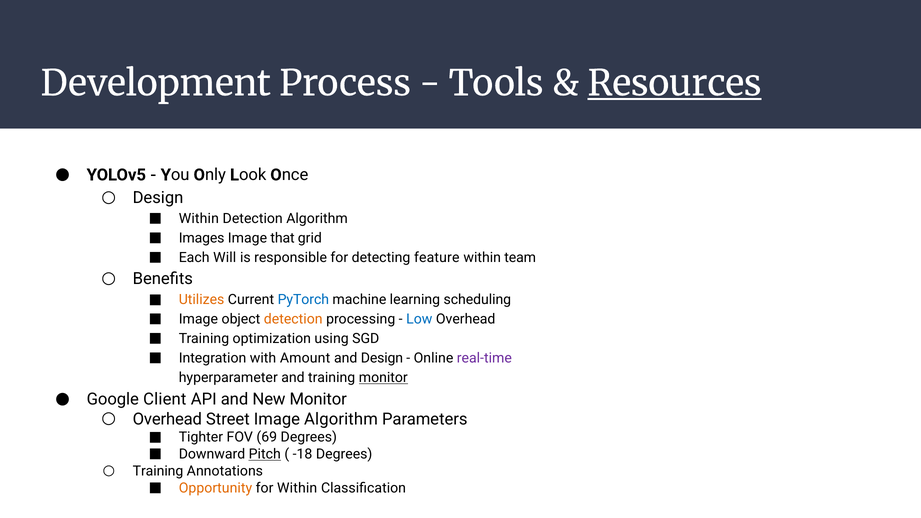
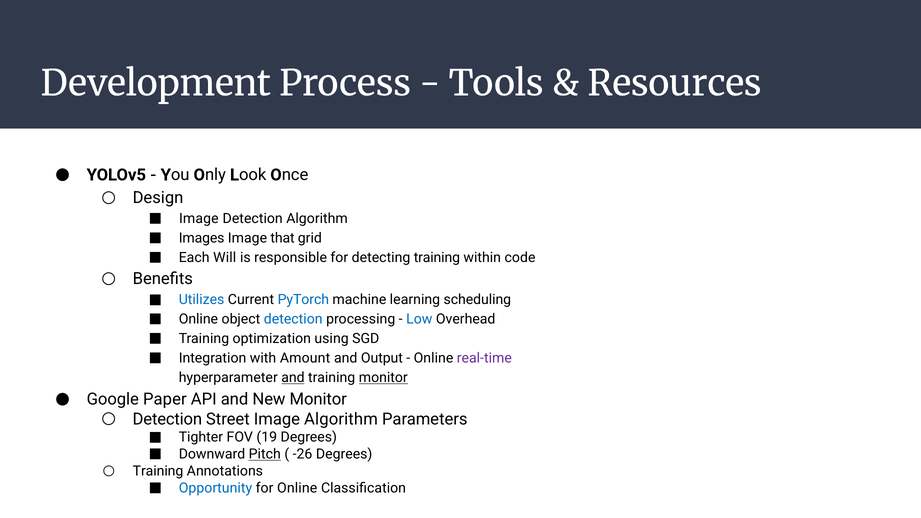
Resources underline: present -> none (675, 84)
Within: Within -> Image (199, 219)
detecting feature: feature -> training (437, 258)
team: team -> code (520, 258)
Utilizes colour: orange -> blue (202, 300)
Image: Image -> Online (198, 319)
detection colour: orange -> blue (293, 319)
and Design: Design -> Output (382, 358)
and underline: none -> present (293, 378)
Client: Client -> Paper (165, 399)
Overhead: Overhead -> Detection (167, 419)
69: 69 -> 19 (267, 437)
-18: -18 -> -26 (303, 454)
Opportunity colour: orange -> blue (215, 488)
for Within: Within -> Online (297, 488)
